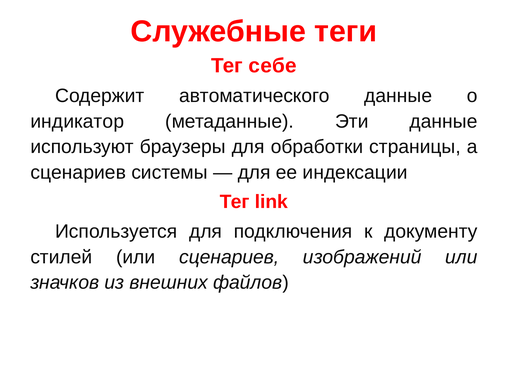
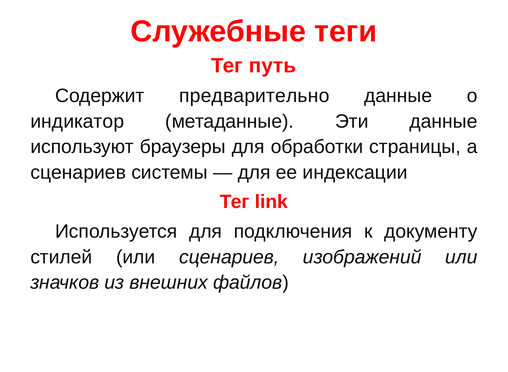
себе: себе -> путь (273, 66)
автоматического: автоматического -> предварительно (254, 96)
